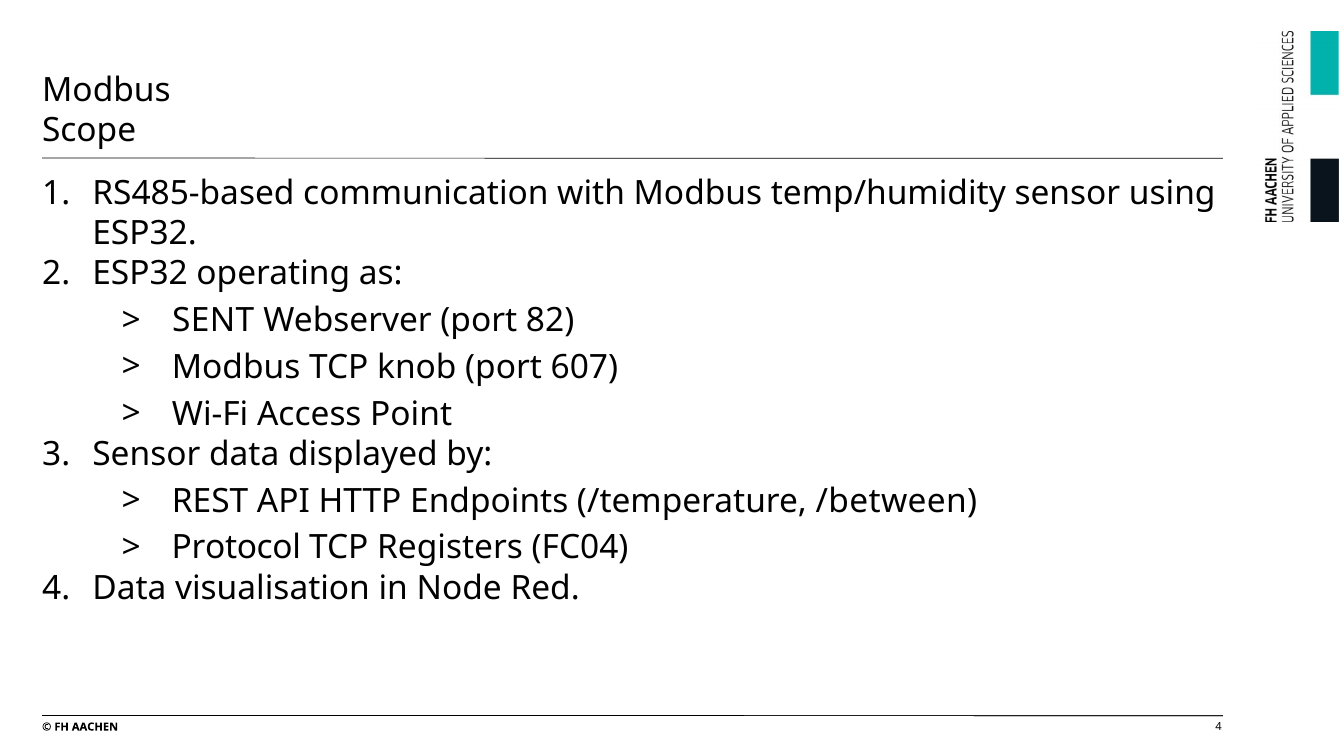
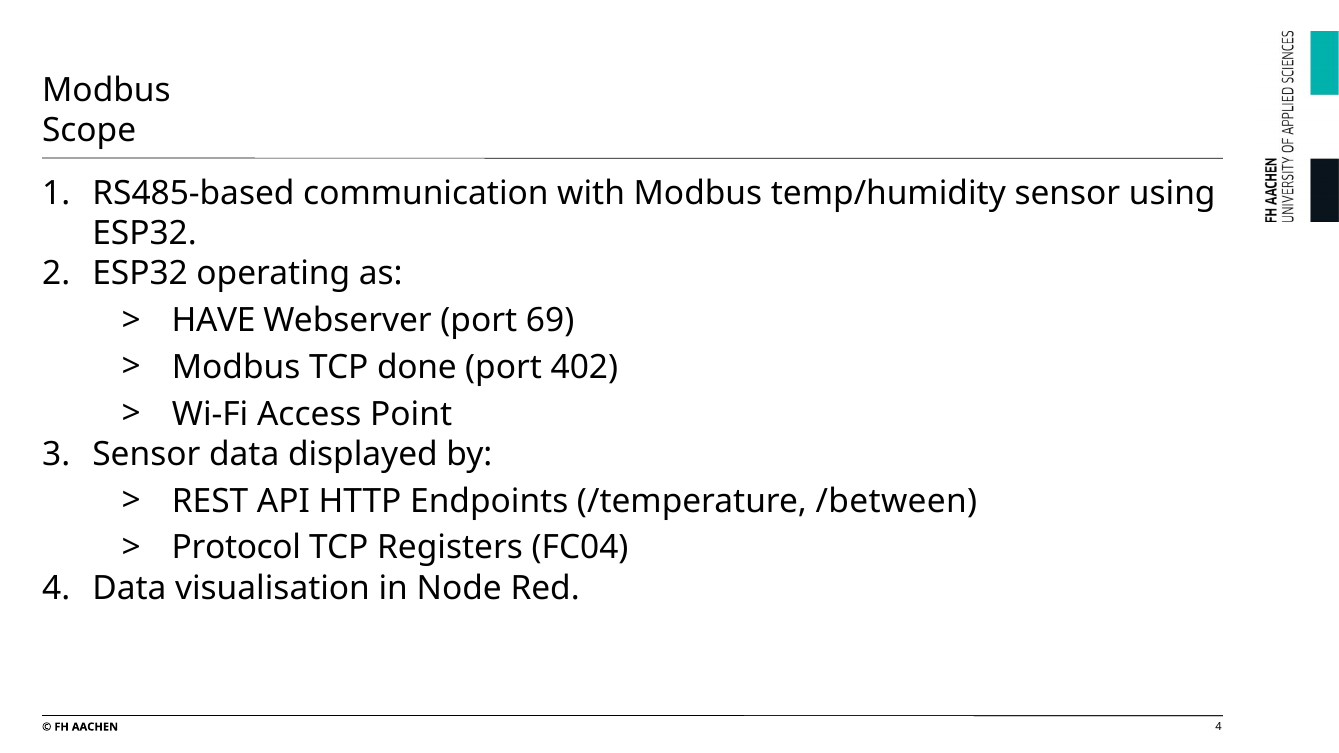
SENT: SENT -> HAVE (213, 320)
82: 82 -> 69 (550, 320)
knob: knob -> done (417, 367)
607: 607 -> 402 (584, 367)
